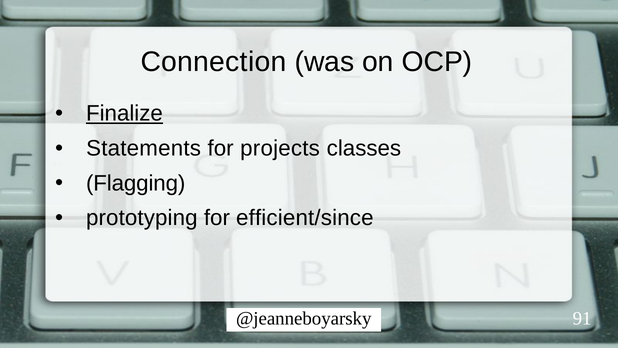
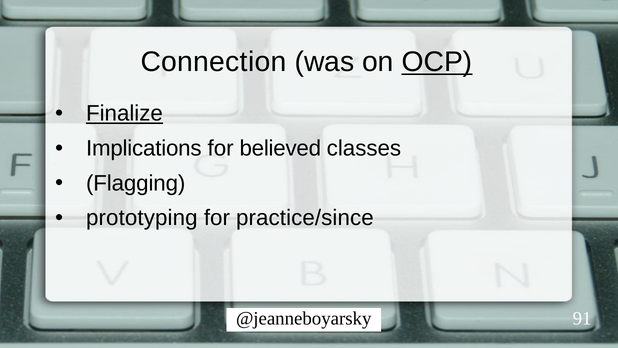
OCP underline: none -> present (437, 62)
Statements: Statements -> Implications (144, 148)
projects: projects -> believed (280, 148)
efficient/since: efficient/since -> practice/since (305, 218)
